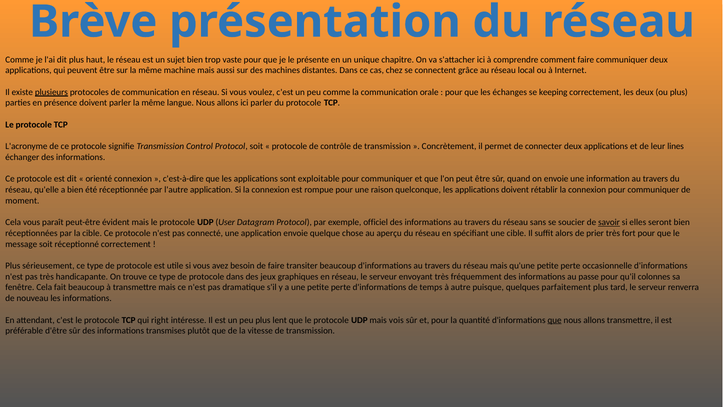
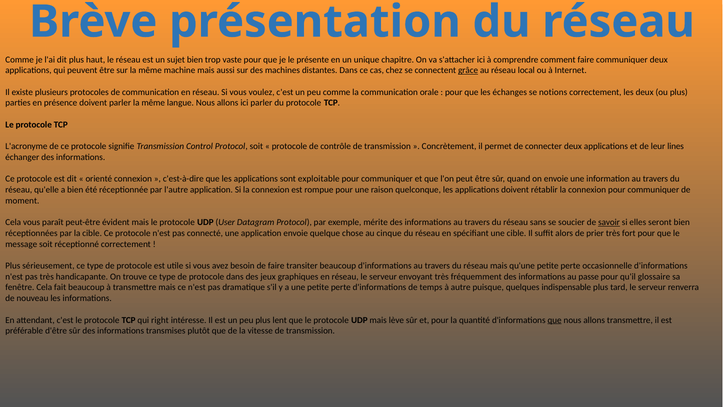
grâce underline: none -> present (468, 70)
plusieurs underline: present -> none (51, 92)
keeping: keeping -> notions (553, 92)
officiel: officiel -> mérite (376, 223)
aperçu: aperçu -> cinque (389, 233)
colonnes: colonnes -> glossaire (654, 277)
parfaitement: parfaitement -> indispensable (566, 288)
vois: vois -> lève (396, 320)
